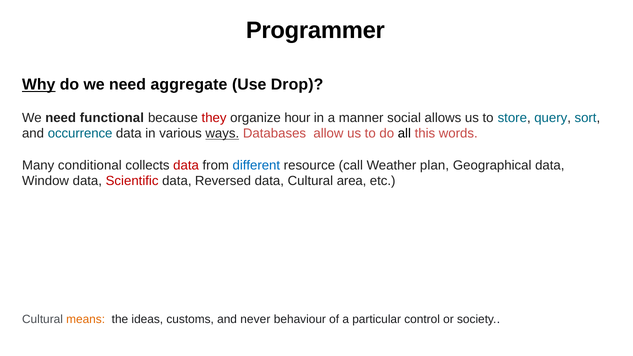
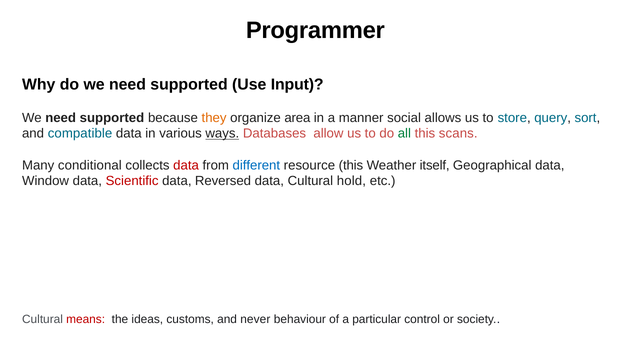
Why underline: present -> none (39, 85)
do we need aggregate: aggregate -> supported (189, 85)
Drop: Drop -> Input (297, 85)
functional: functional -> supported (112, 118)
they colour: red -> orange (214, 118)
hour: hour -> area (297, 118)
occurrence: occurrence -> compatible (80, 134)
all colour: black -> green (404, 134)
words: words -> scans (458, 134)
resource call: call -> this (351, 165)
plan: plan -> itself (435, 165)
area: area -> hold (351, 181)
means colour: orange -> red (86, 319)
